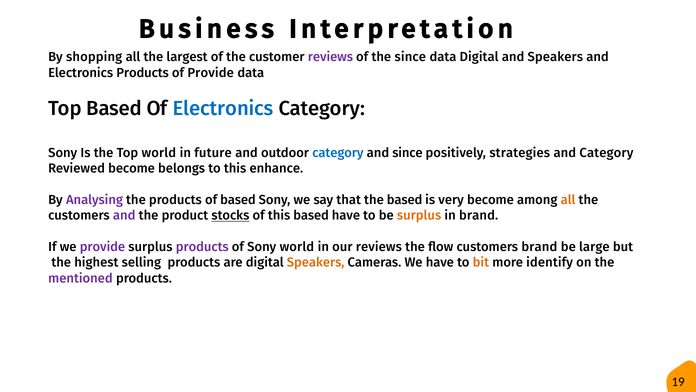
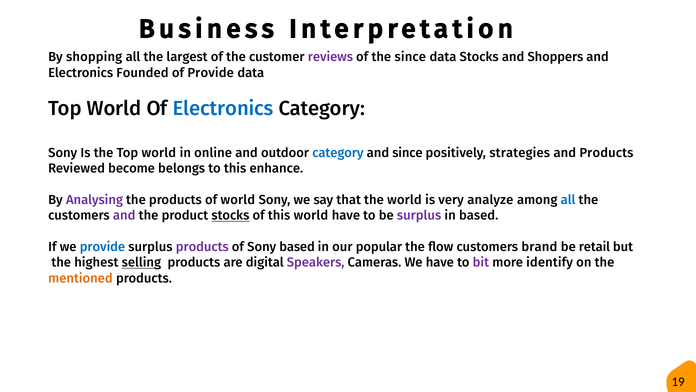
data Digital: Digital -> Stocks (479, 57)
and Speakers: Speakers -> Shoppers (555, 57)
Electronics Products: Products -> Founded (143, 73)
Based: Based -> World (114, 108)
future: future -> online (213, 153)
and Category: Category -> Products (606, 153)
of based: based -> world (238, 200)
the based: based -> world (404, 200)
very become: become -> analyze (490, 200)
all colour: orange -> blue (568, 200)
this based: based -> world (311, 215)
surplus colour: orange -> purple (419, 215)
in brand: brand -> based (479, 215)
provide colour: purple -> blue (102, 247)
Sony world: world -> based (297, 247)
our reviews: reviews -> popular (379, 247)
large: large -> retail (594, 247)
selling underline: none -> present (141, 262)
Speakers colour: orange -> purple (316, 262)
bit colour: orange -> purple (481, 262)
mentioned colour: purple -> orange (80, 278)
